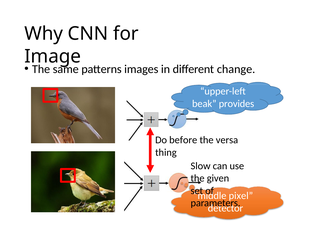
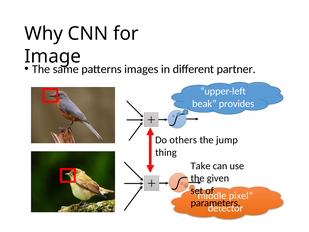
change: change -> partner (236, 69)
before: before -> others (183, 140)
versa: versa -> jump (227, 140)
Slow: Slow -> Take (201, 166)
